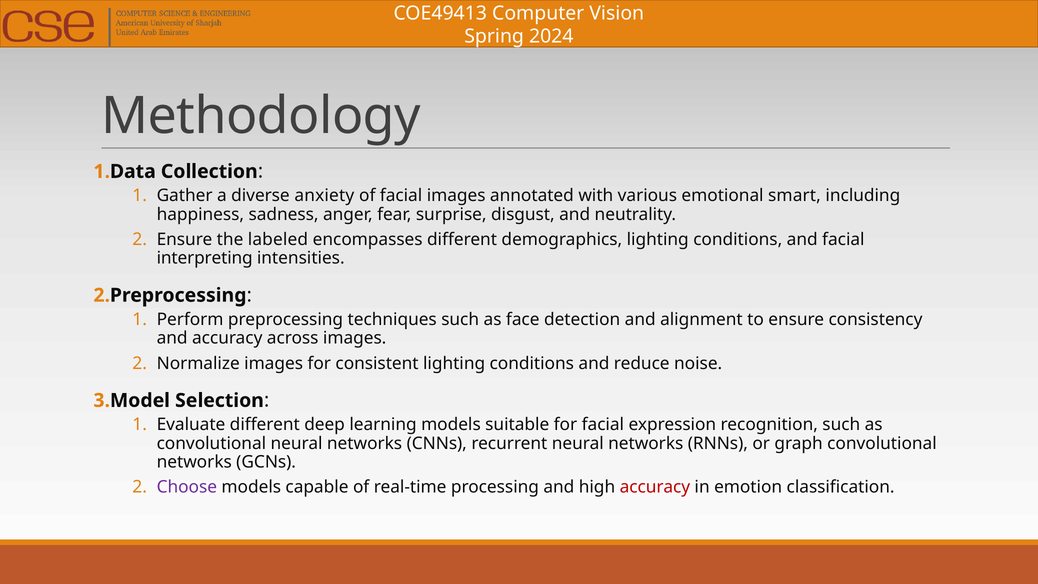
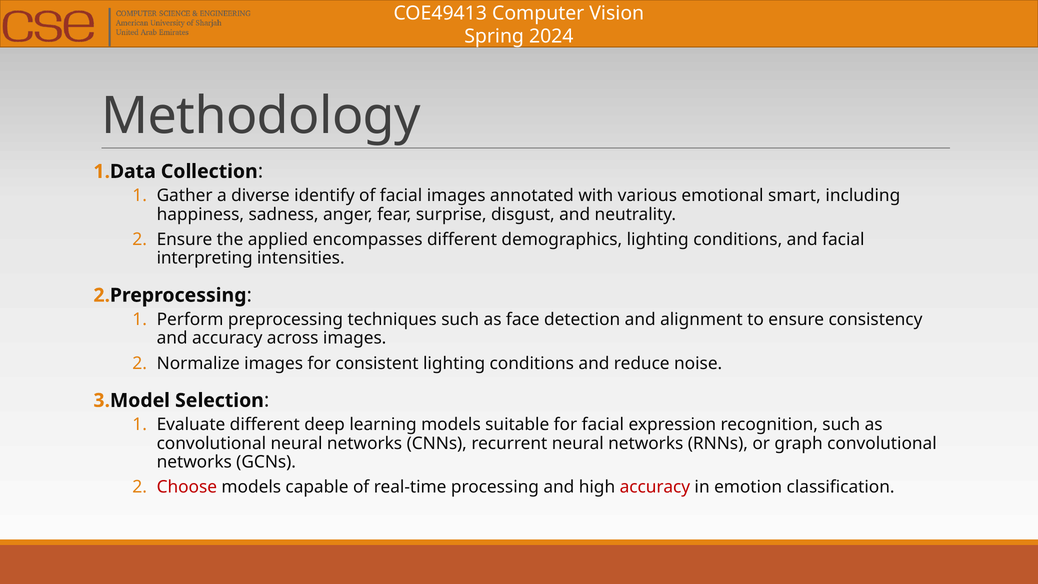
anxiety: anxiety -> identify (324, 196)
labeled: labeled -> applied (278, 239)
Choose colour: purple -> red (187, 487)
